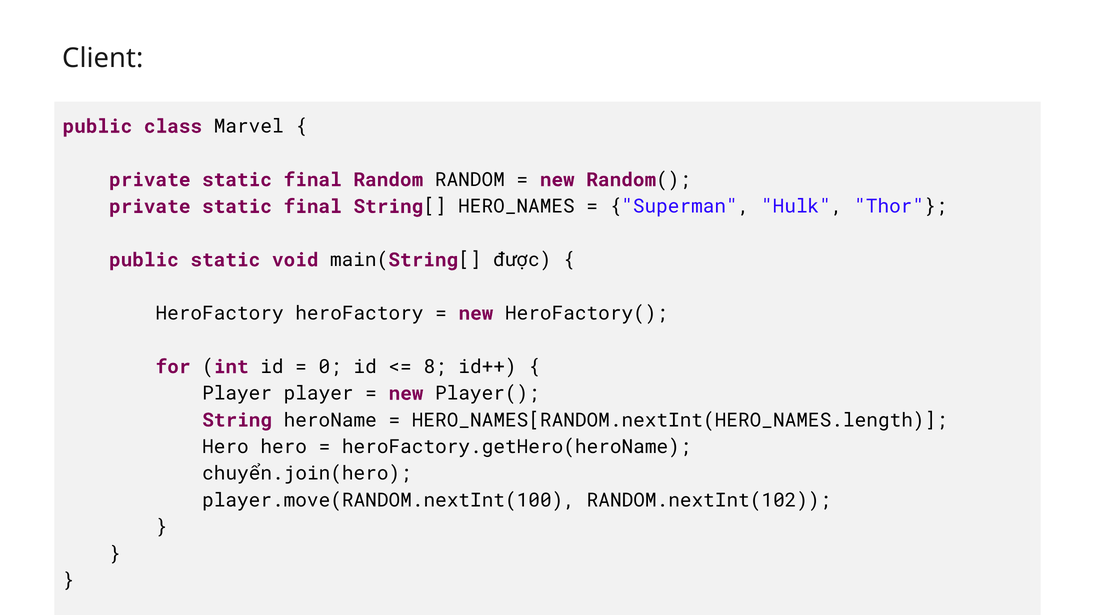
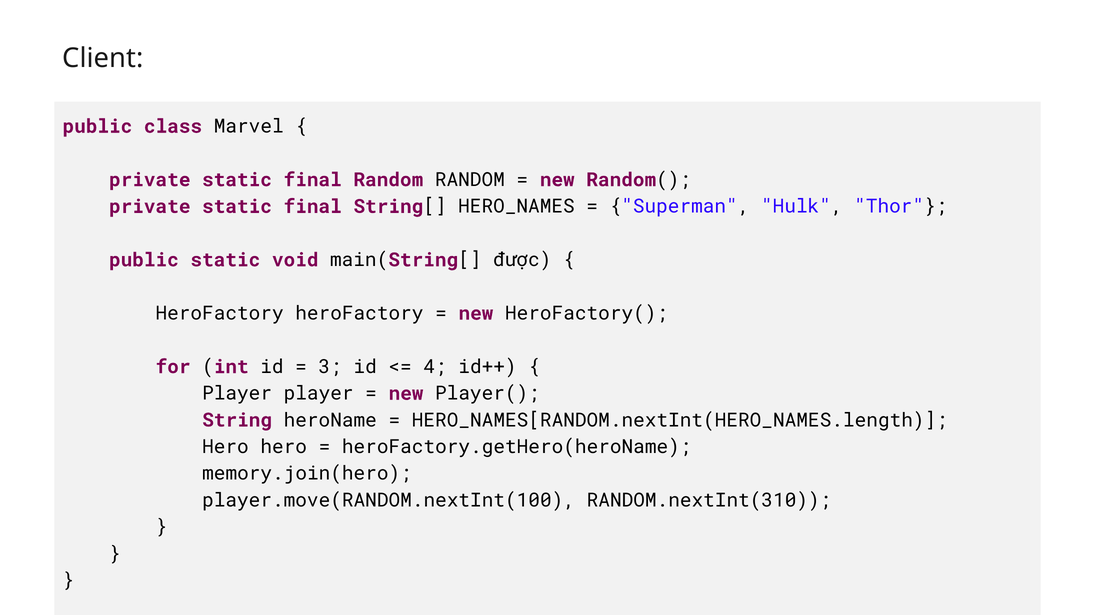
0: 0 -> 3 (330, 367)
8: 8 -> 4 (435, 367)
chuyển.join(hero: chuyển.join(hero -> memory.join(hero (307, 474)
RANDOM.nextInt(102: RANDOM.nextInt(102 -> RANDOM.nextInt(310 (709, 501)
